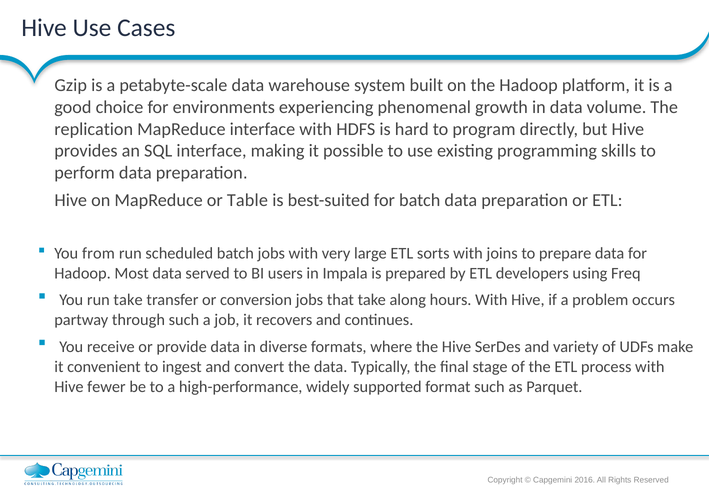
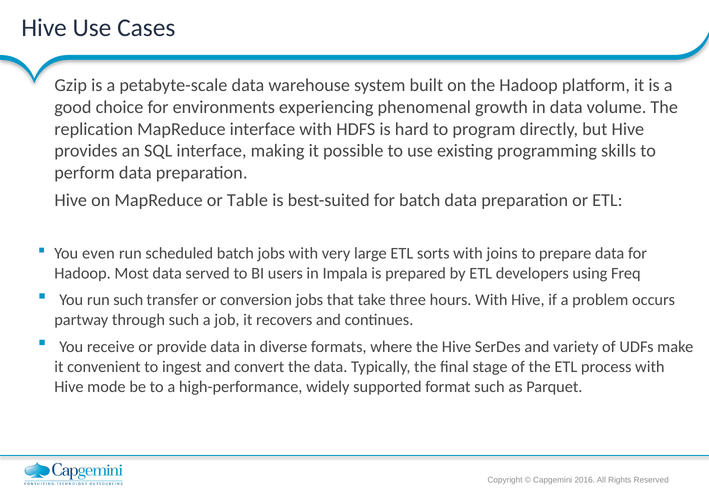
from: from -> even (98, 253)
run take: take -> such (128, 300)
along: along -> three (408, 300)
fewer: fewer -> mode (106, 387)
